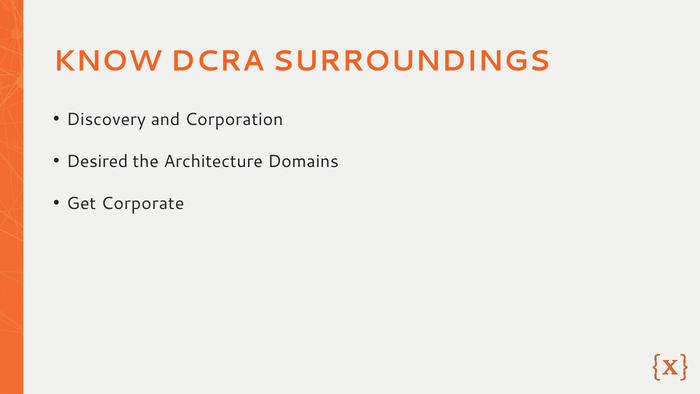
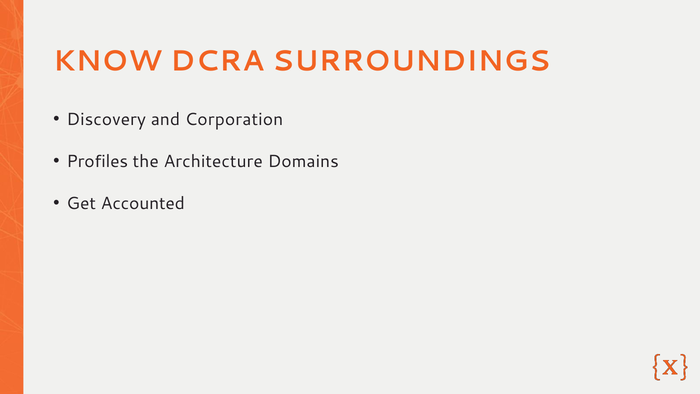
Desired: Desired -> Profiles (97, 161)
Corporate: Corporate -> Accounted (143, 203)
